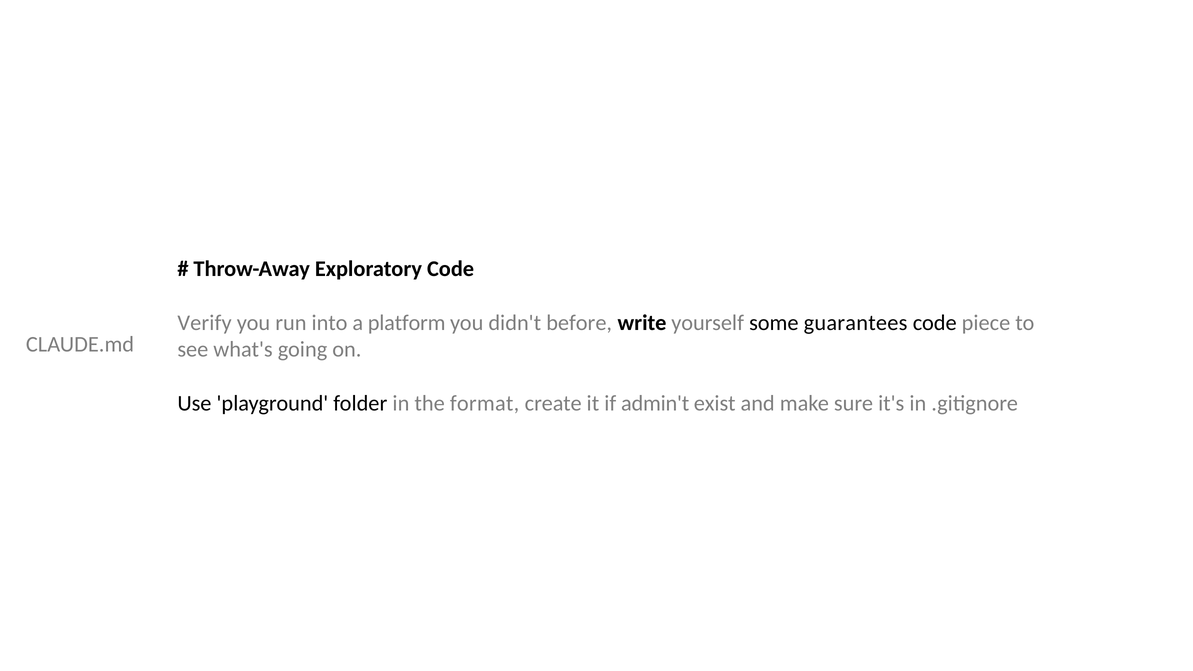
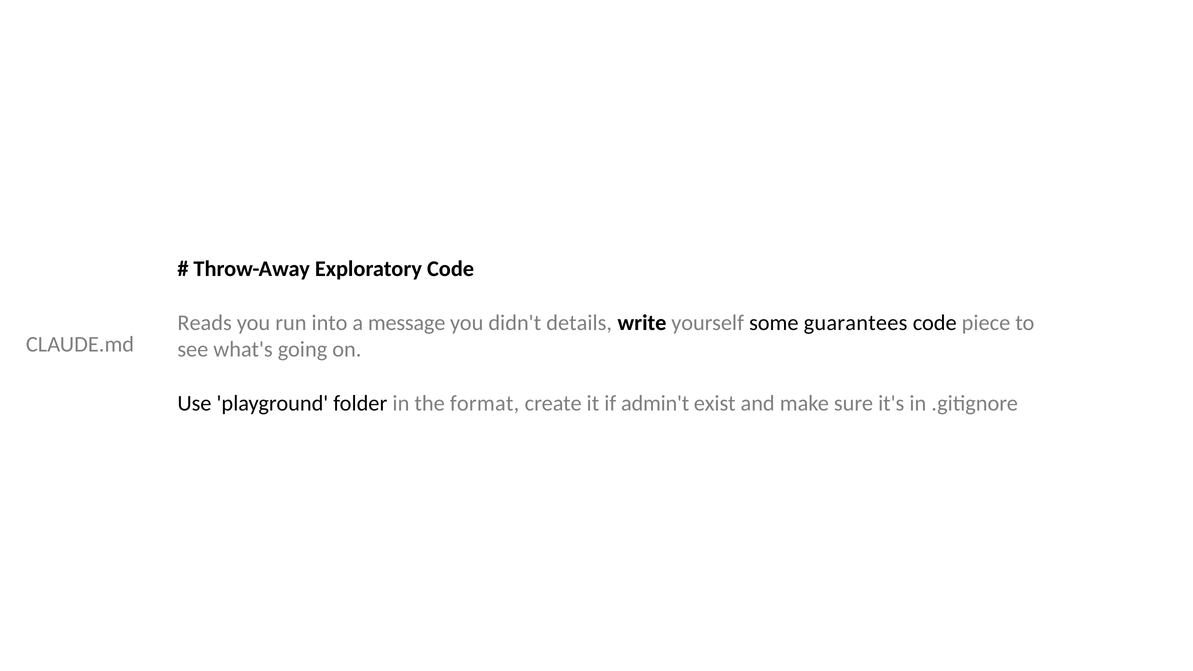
Verify: Verify -> Reads (205, 323)
platform: platform -> message (407, 323)
before: before -> details (579, 323)
